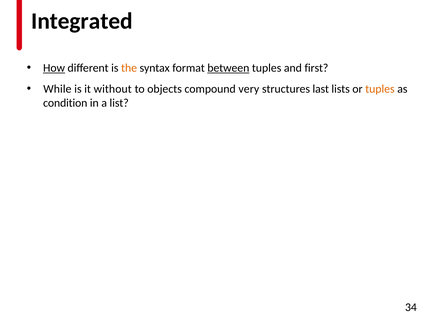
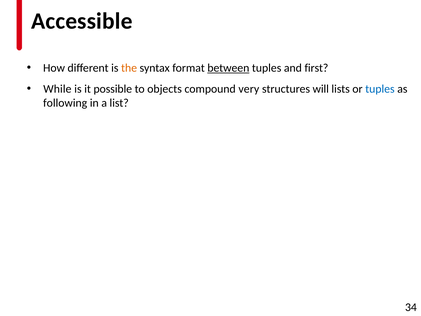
Integrated: Integrated -> Accessible (82, 21)
How underline: present -> none (54, 68)
without: without -> possible (113, 89)
last: last -> will (321, 89)
tuples colour: orange -> blue (380, 89)
condition: condition -> following (65, 103)
